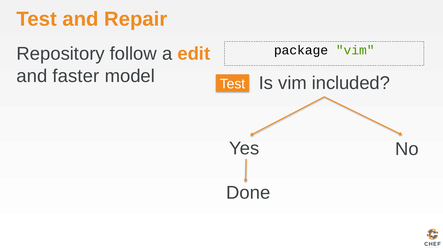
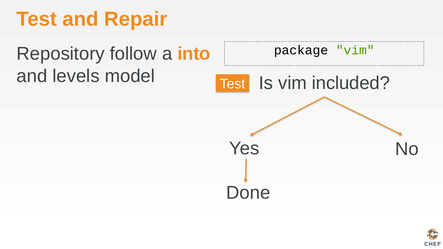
edit: edit -> into (194, 54)
faster: faster -> levels (76, 76)
